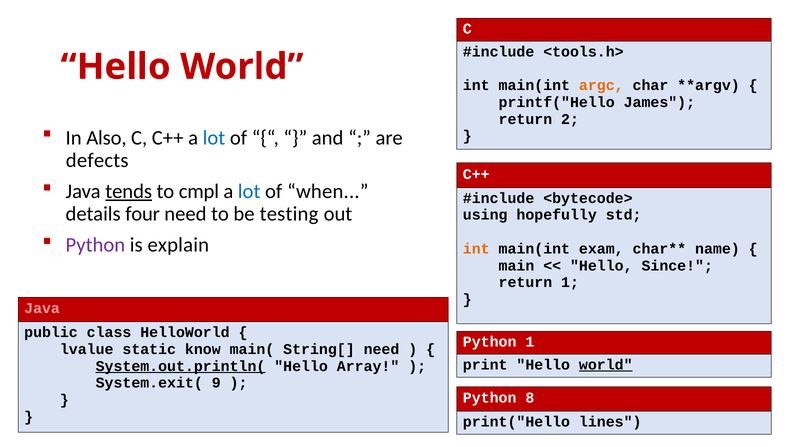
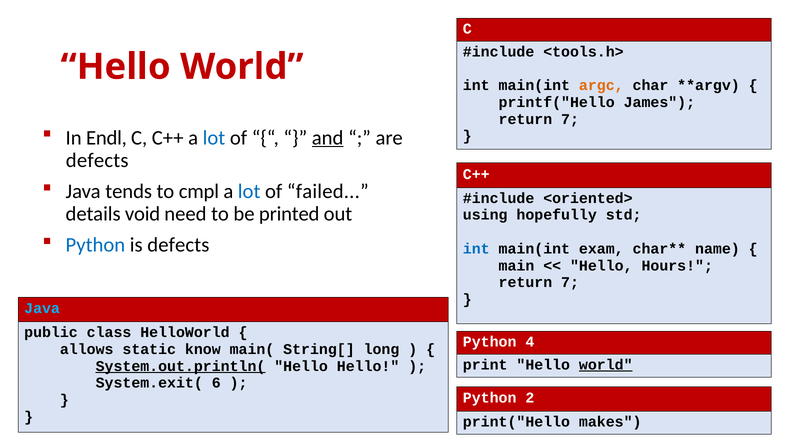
2: 2 -> 7 (570, 119)
Also: Also -> Endl (106, 138)
and underline: none -> present (328, 138)
tends underline: present -> none (129, 191)
when: when -> failed (328, 191)
<bytecode>: <bytecode> -> <oriented> (588, 198)
four: four -> void (143, 214)
testing: testing -> printed (289, 214)
Python colour: purple -> blue (95, 245)
is explain: explain -> defects (178, 245)
int colour: orange -> blue (476, 249)
Since: Since -> Hours (677, 265)
1: 1 -> 7 (570, 282)
Java colour: pink -> light blue (42, 308)
Python 1: 1 -> 4 (530, 342)
lvalue: lvalue -> allows (87, 349)
String[ need: need -> long (381, 349)
Hello Array: Array -> Hello (368, 366)
9: 9 -> 6 (216, 383)
8: 8 -> 2 (530, 398)
lines: lines -> makes (610, 421)
